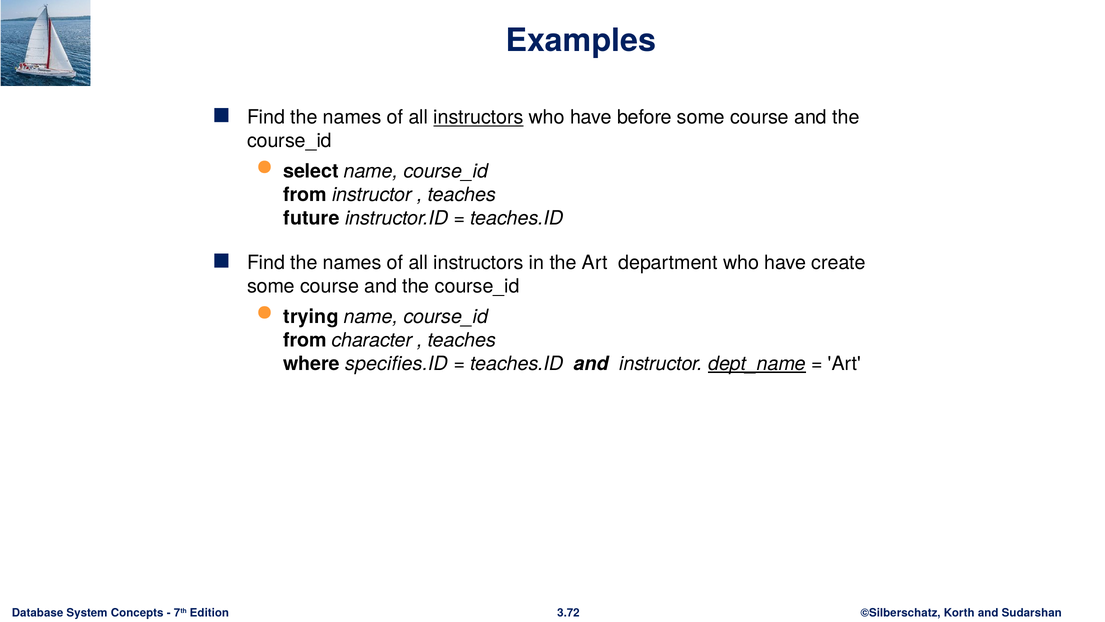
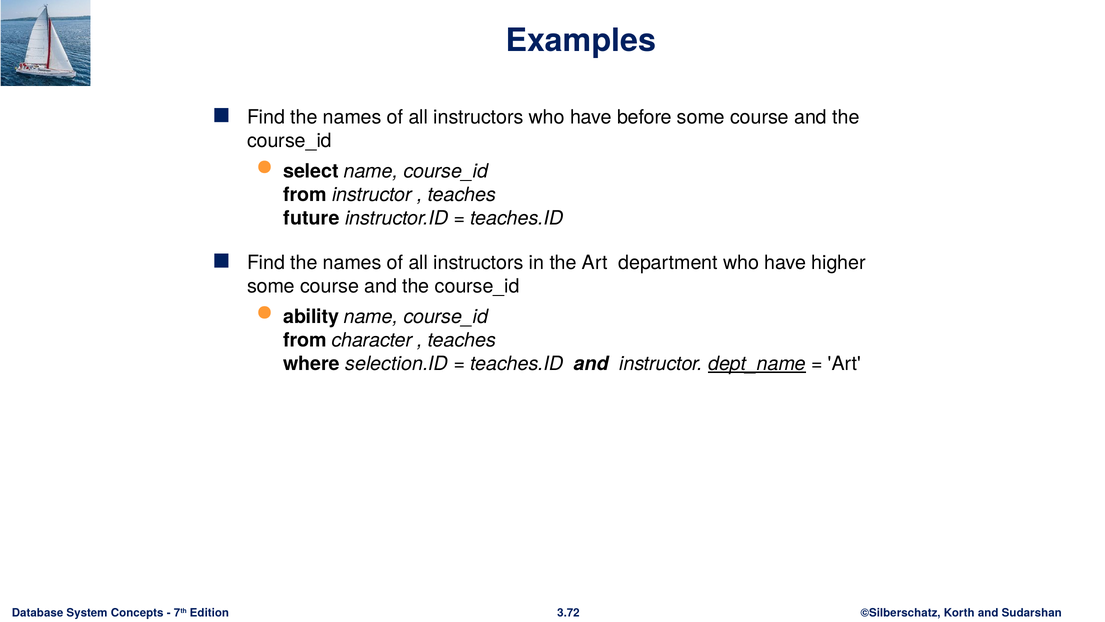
instructors underline: present -> none (479, 117)
create: create -> higher (839, 263)
trying: trying -> ability (311, 317)
specifies.ID: specifies.ID -> selection.ID (397, 364)
